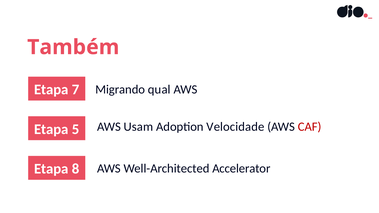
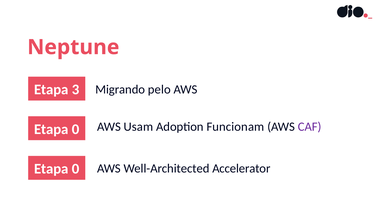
Também: Também -> Neptune (73, 47)
7: 7 -> 3 (76, 90)
qual: qual -> pelo (159, 89)
Velocidade: Velocidade -> Funcionam (235, 127)
CAF colour: red -> purple (310, 127)
5: 5 -> 0 (76, 129)
8: 8 -> 0 (76, 169)
